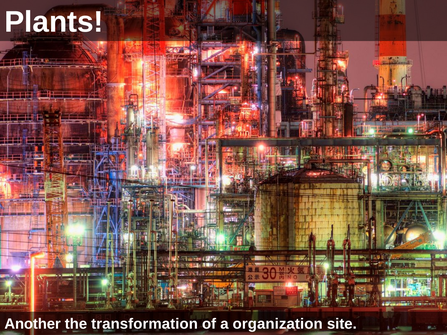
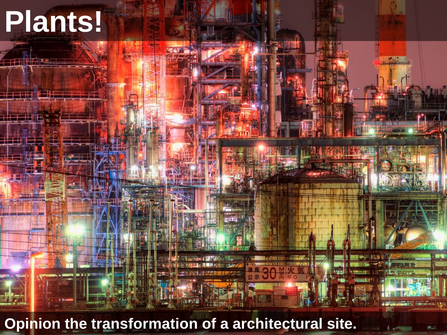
Another: Another -> Opinion (32, 324)
organization: organization -> architectural (278, 324)
